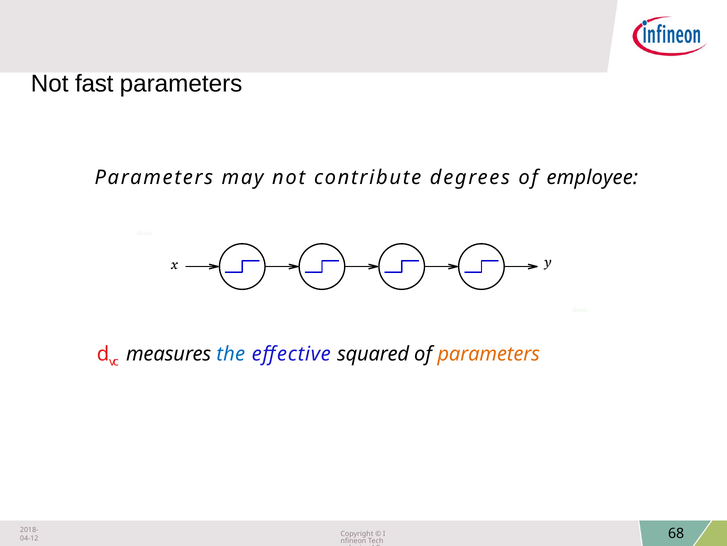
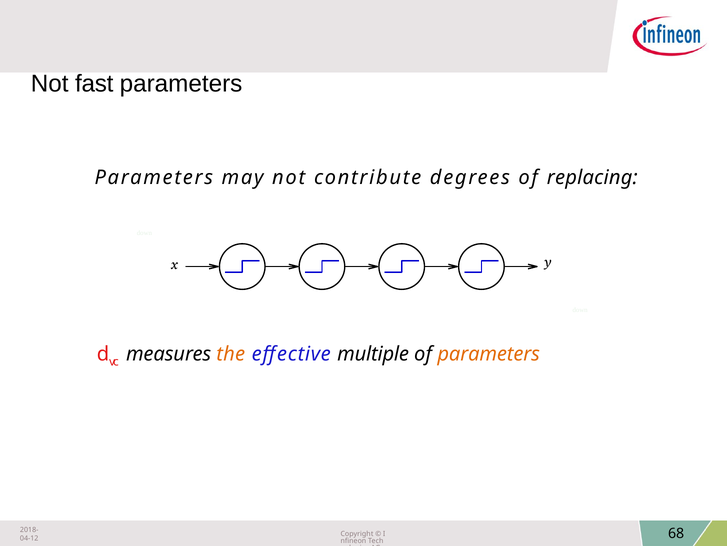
employee: employee -> replacing (592, 177)
the colour: blue -> orange (231, 353)
squared: squared -> multiple (373, 353)
